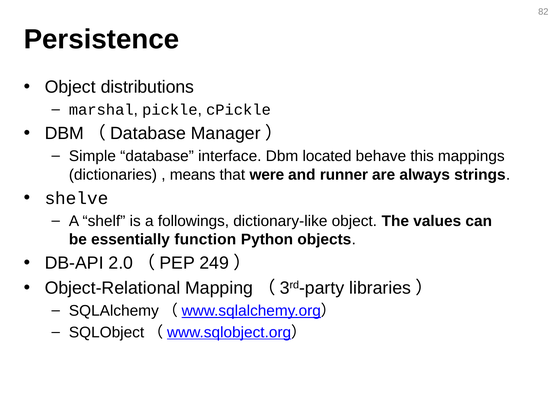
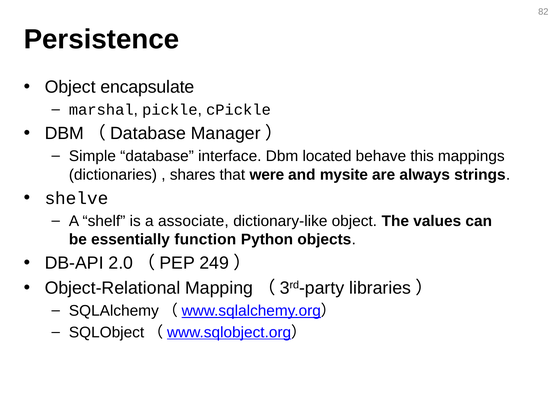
distributions: distributions -> encapsulate (147, 87)
means: means -> shares (193, 175)
runner: runner -> mysite (344, 175)
followings: followings -> associate (193, 221)
